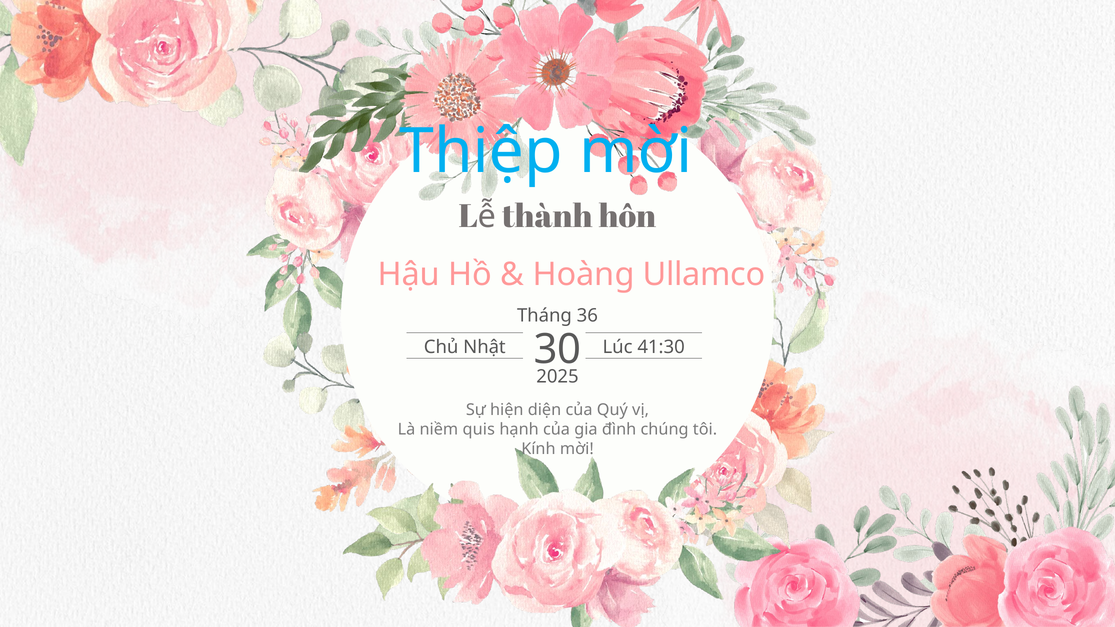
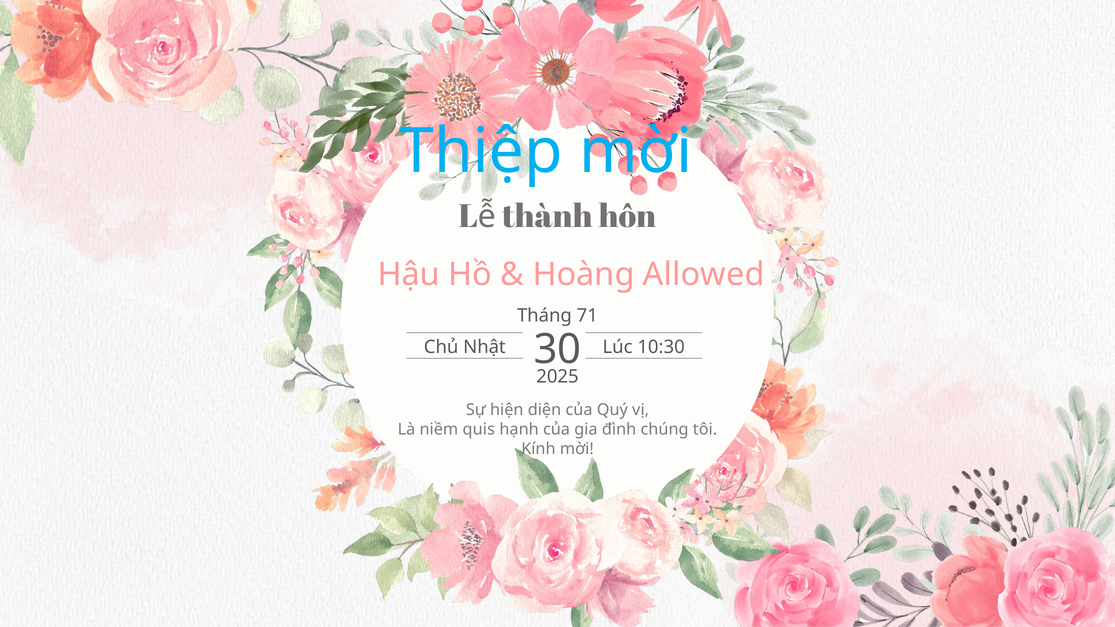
Ullamco: Ullamco -> Allowed (704, 275)
36: 36 -> 71 (587, 316)
41:30: 41:30 -> 10:30 (661, 347)
